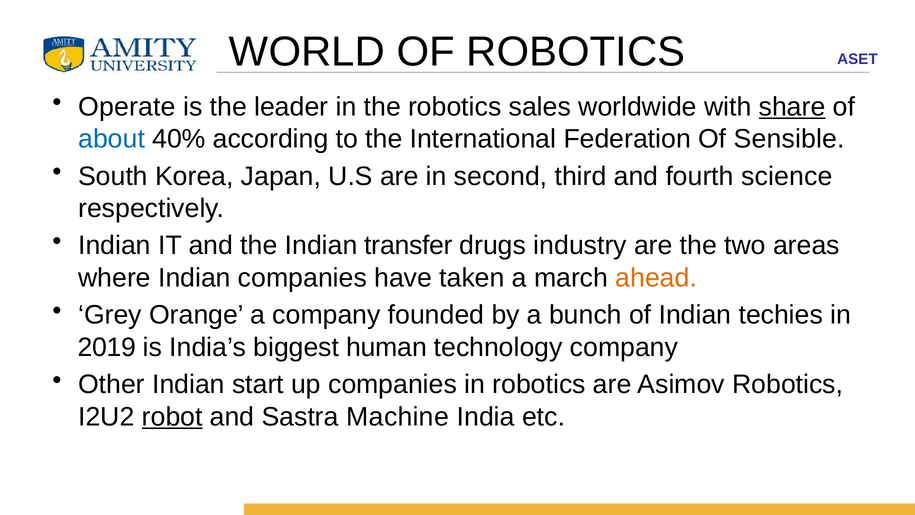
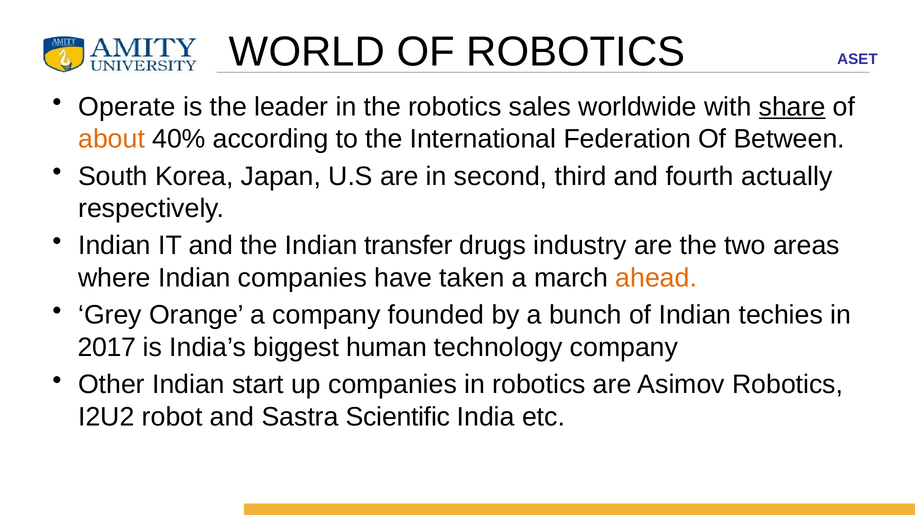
about colour: blue -> orange (112, 139)
Sensible: Sensible -> Between (789, 139)
science: science -> actually (787, 176)
2019: 2019 -> 2017 (107, 347)
robot underline: present -> none (172, 416)
Machine: Machine -> Scientific (398, 416)
